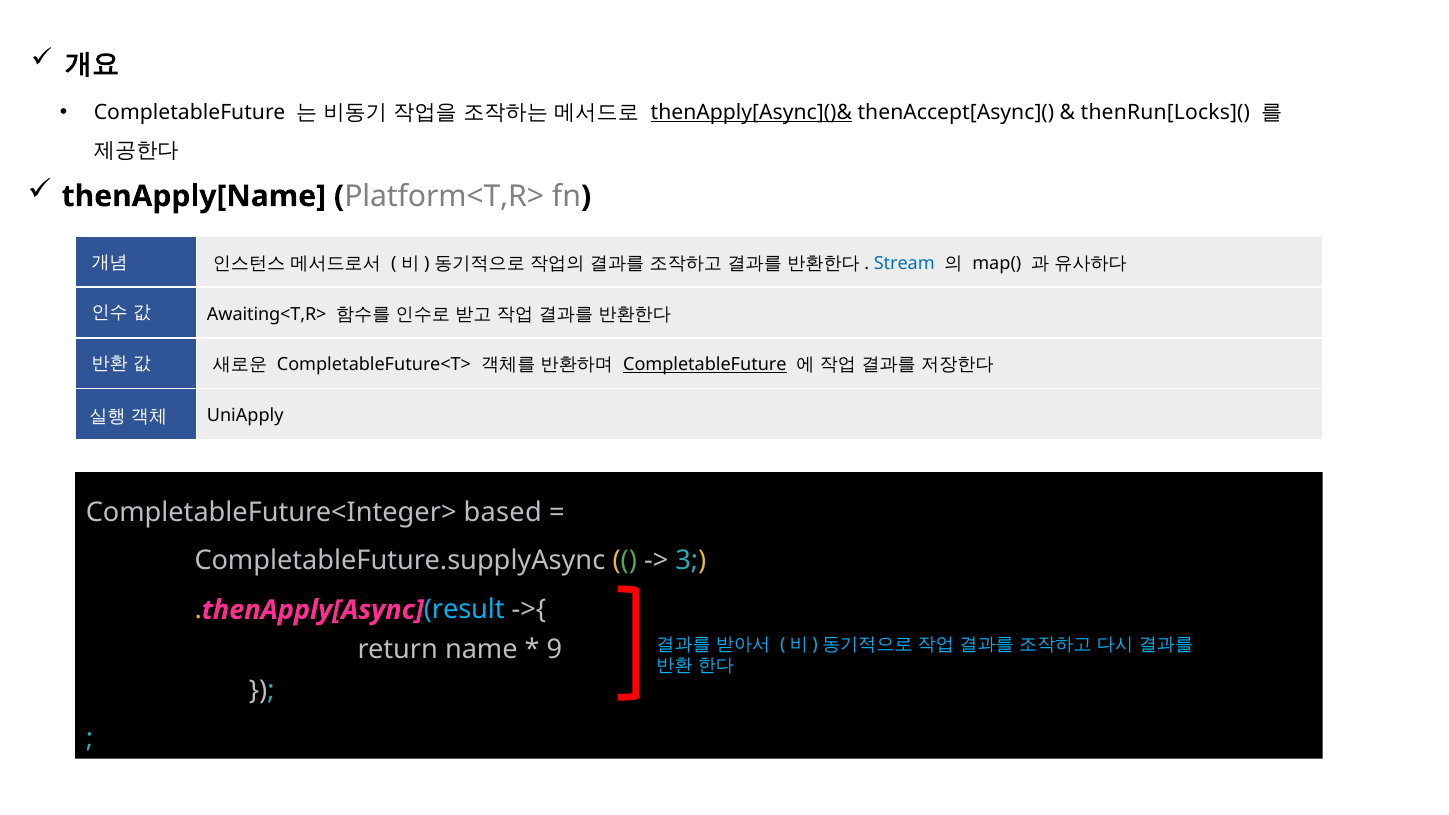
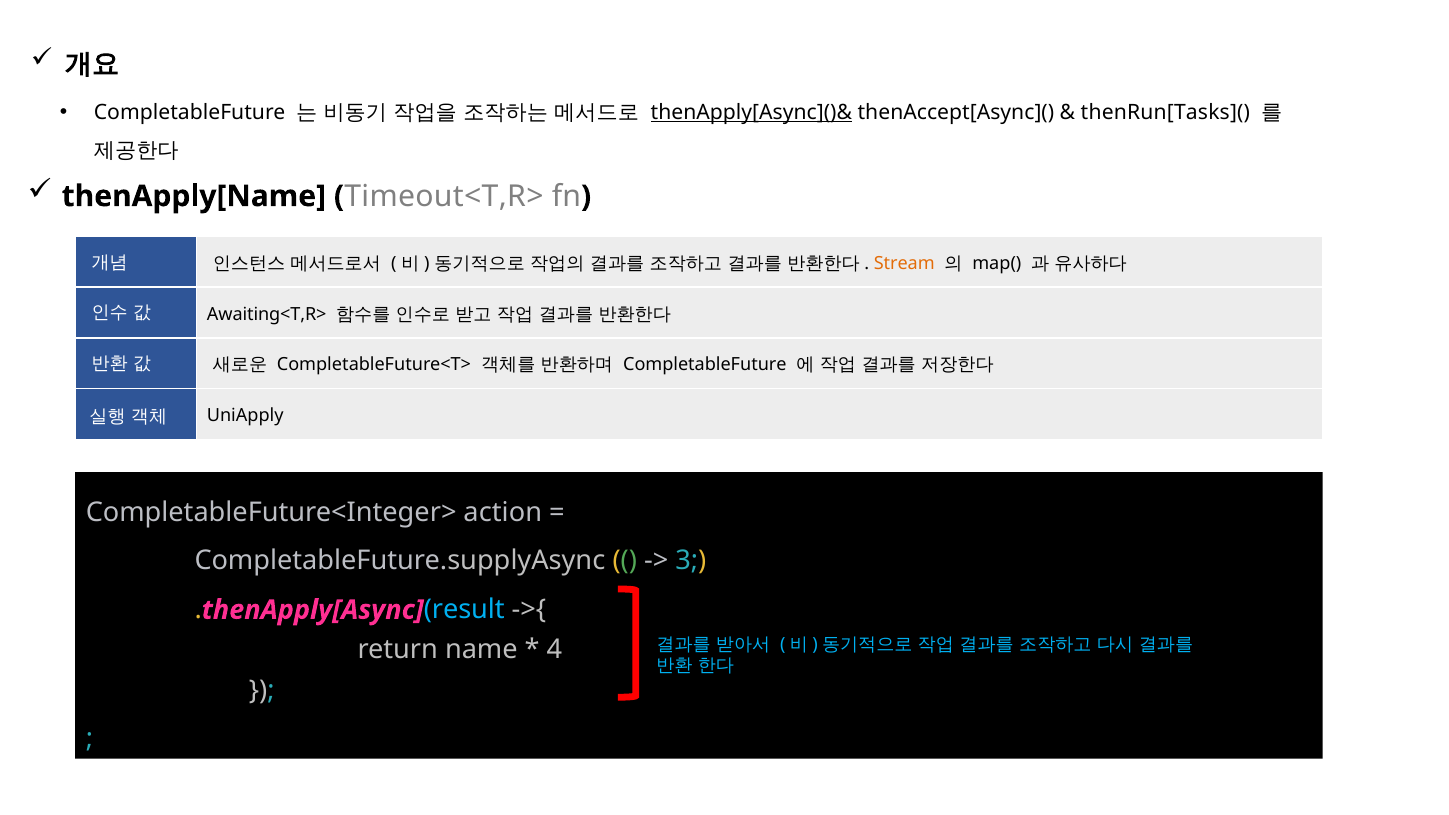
thenRun[Locks](: thenRun[Locks]( -> thenRun[Tasks]( (1165, 113)
Platform<T,R>: Platform<T,R> -> Timeout<T,R> (444, 196)
Stream colour: blue -> orange (904, 263)
CompletableFuture underline: present -> none (705, 365)
based: based -> action (503, 512)
9: 9 -> 4 (554, 650)
